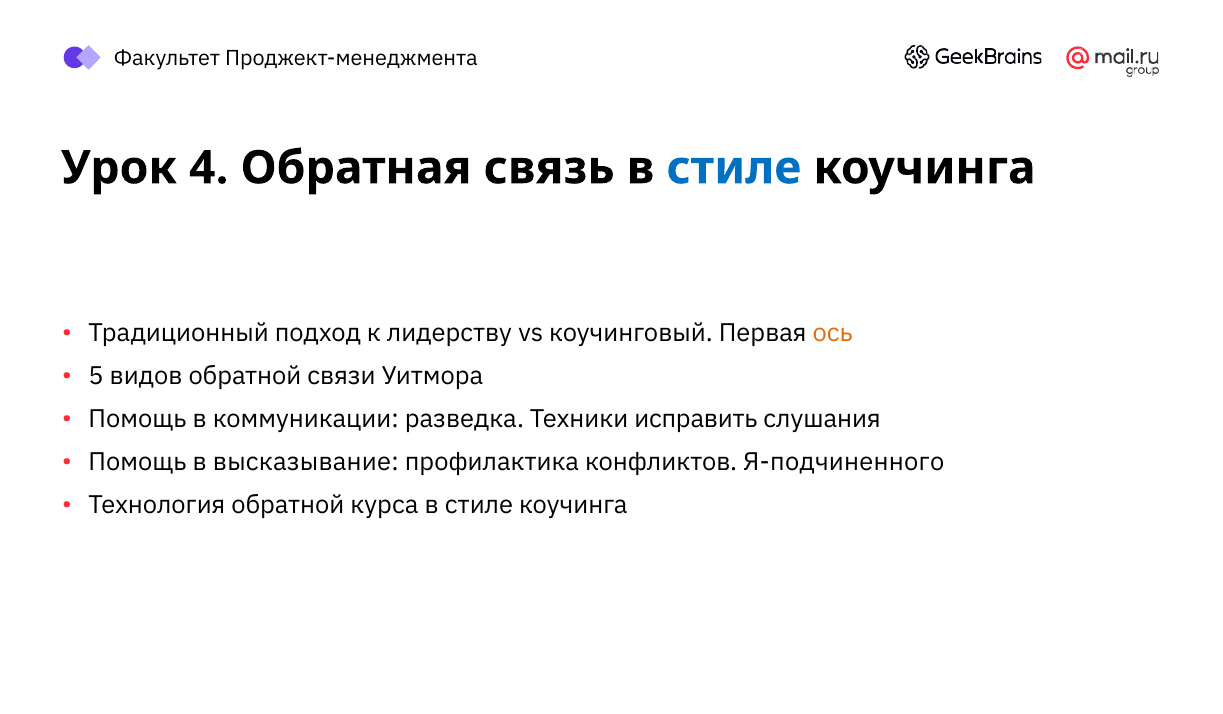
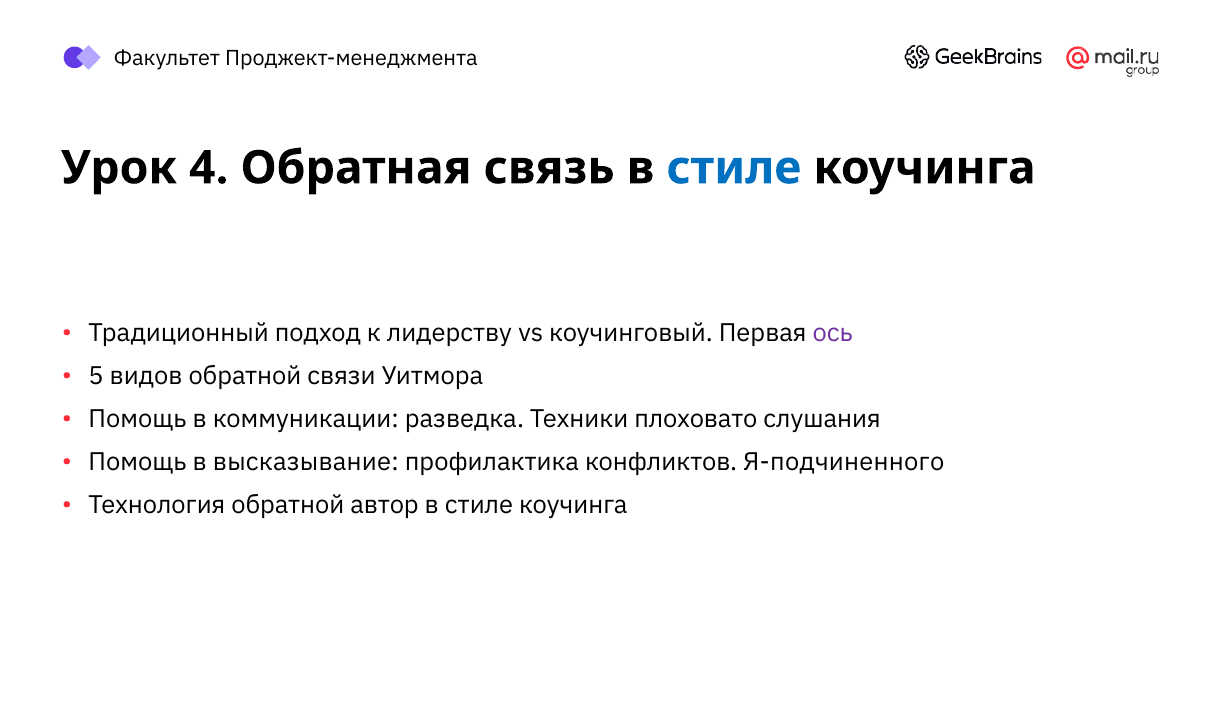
ось colour: orange -> purple (833, 333)
исправить: исправить -> плоховато (696, 419)
курса: курса -> автор (385, 504)
